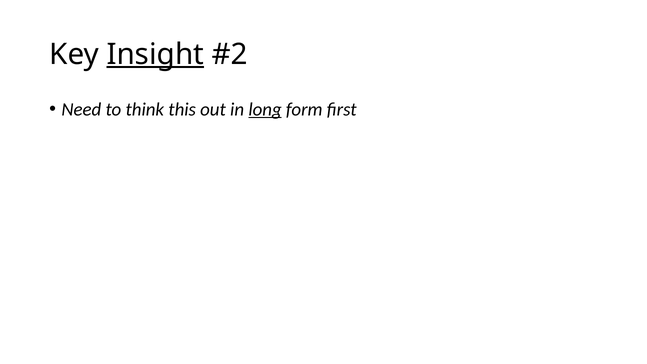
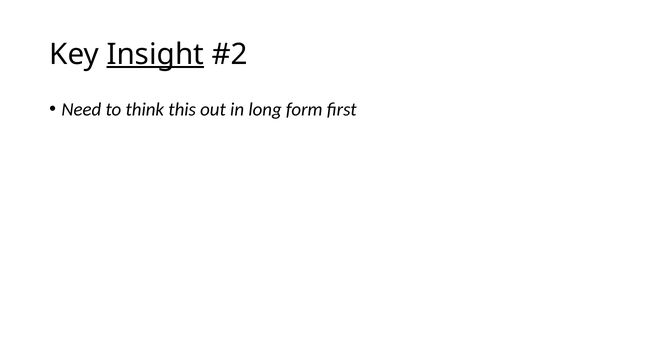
long underline: present -> none (265, 109)
